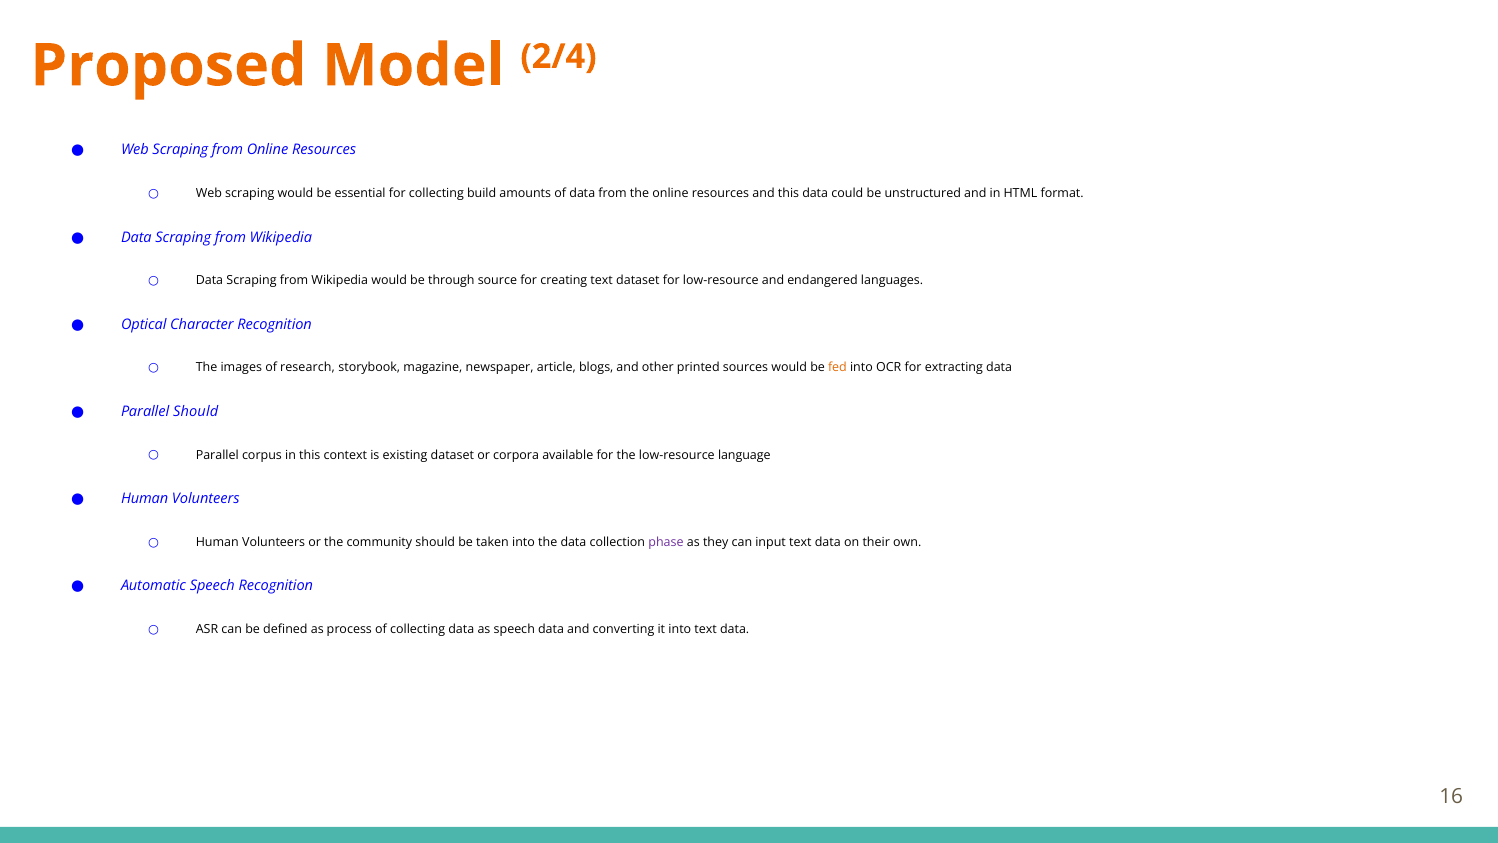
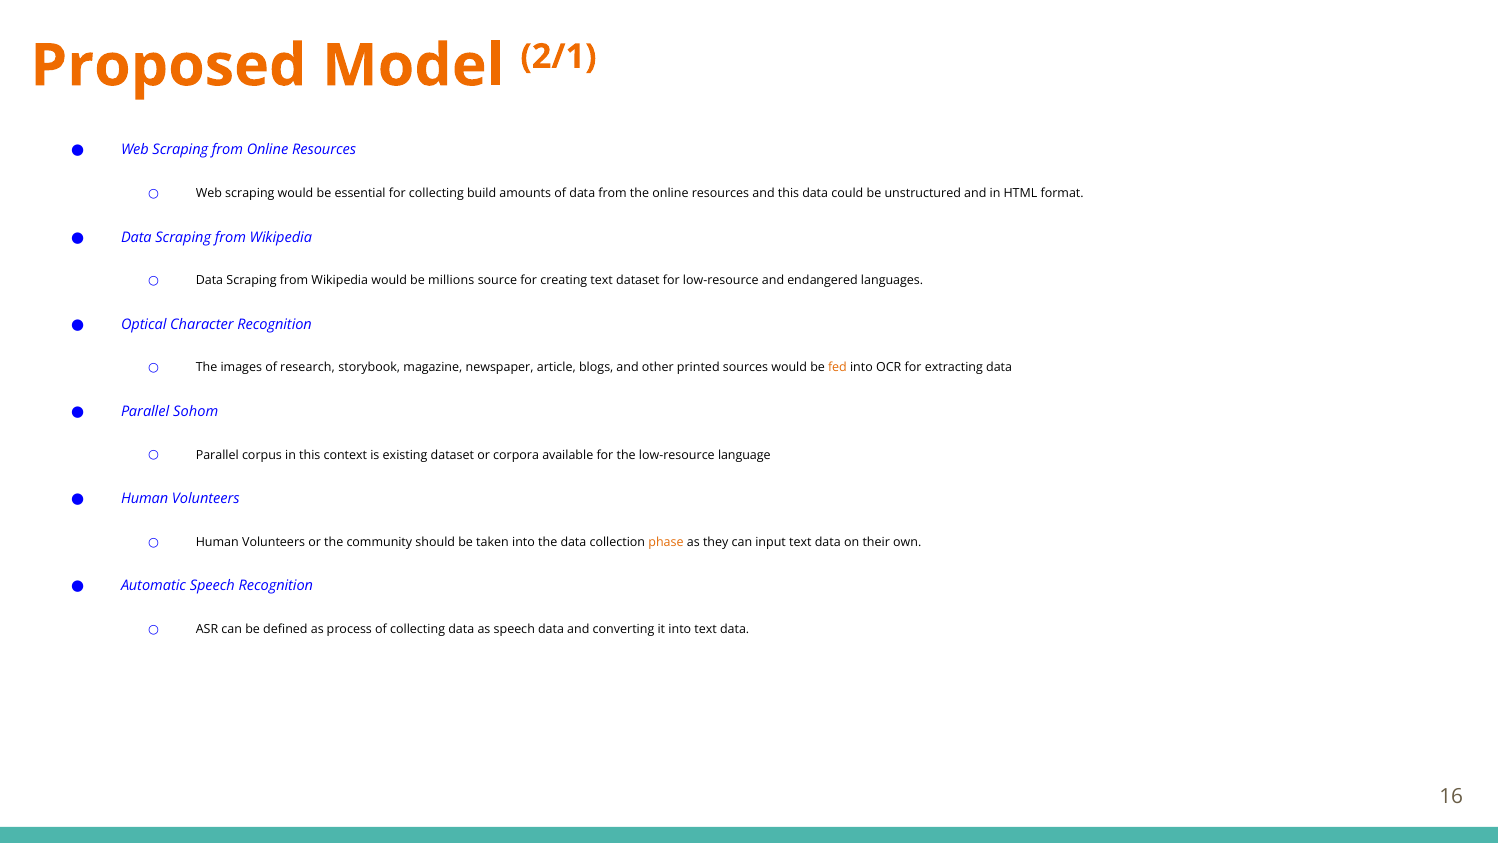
2/4: 2/4 -> 2/1 (558, 56)
through: through -> millions (451, 280)
Parallel Should: Should -> Sohom (196, 412)
phase colour: purple -> orange (666, 542)
